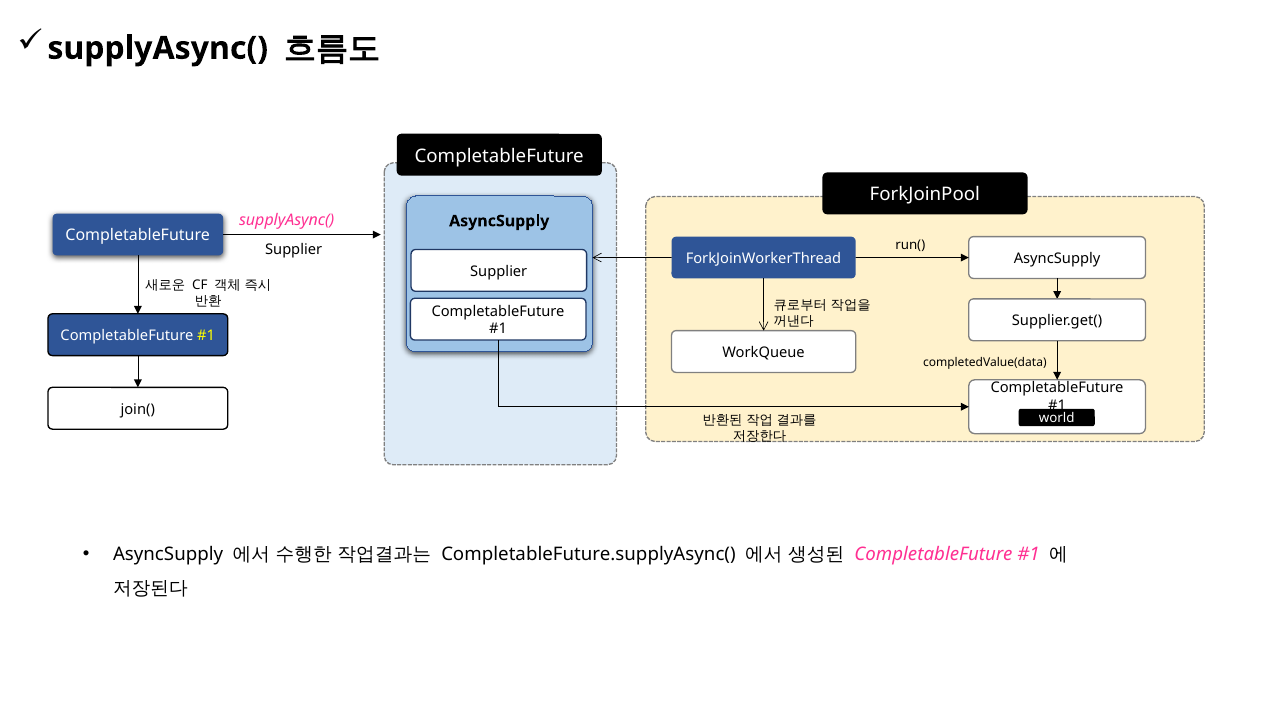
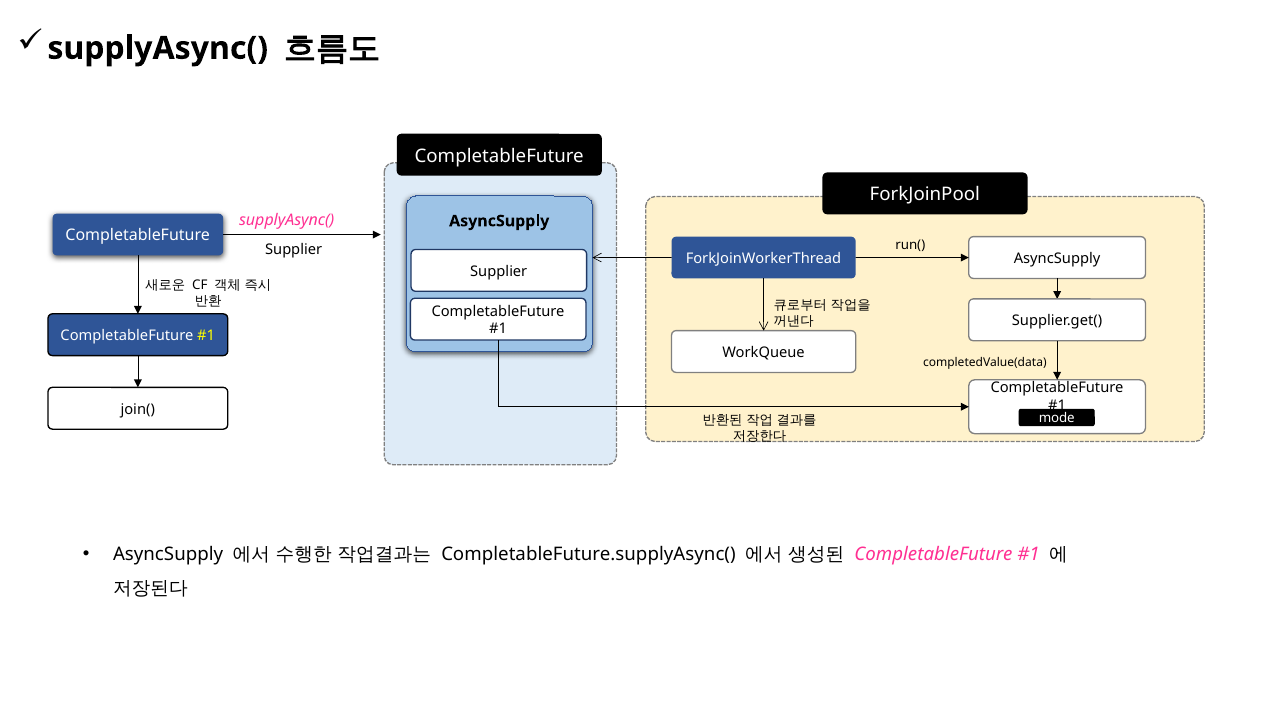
world: world -> mode (1057, 419)
